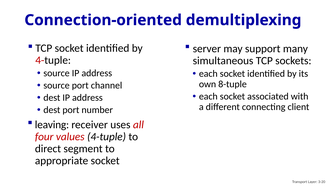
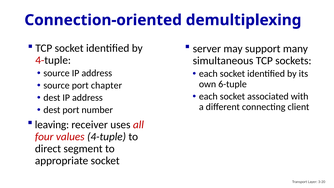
8-tuple: 8-tuple -> 6-tuple (233, 84)
channel: channel -> chapter (107, 85)
